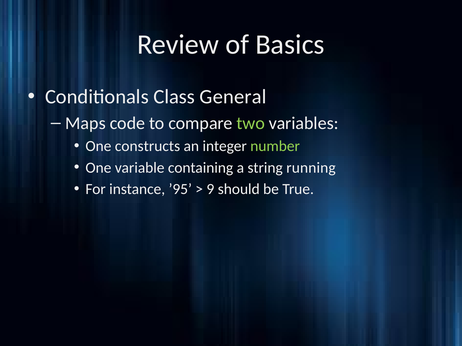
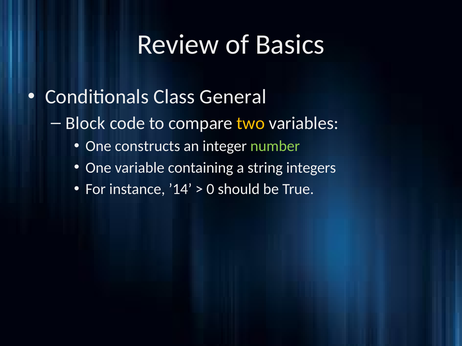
Maps: Maps -> Block (85, 123)
two colour: light green -> yellow (251, 123)
running: running -> integers (311, 168)
’95: ’95 -> ’14 (180, 189)
9: 9 -> 0 (210, 189)
